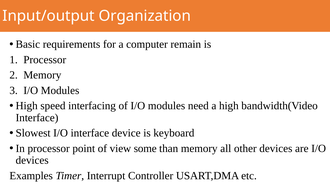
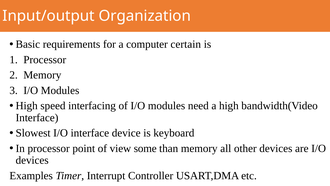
remain: remain -> certain (186, 44)
